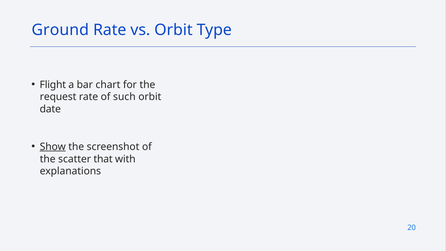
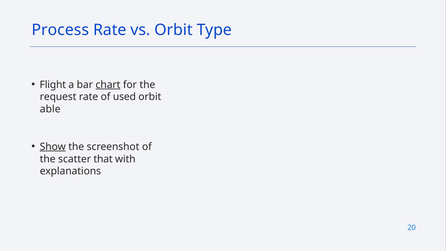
Ground: Ground -> Process (60, 30)
chart underline: none -> present (108, 85)
such: such -> used (124, 97)
date: date -> able (50, 109)
